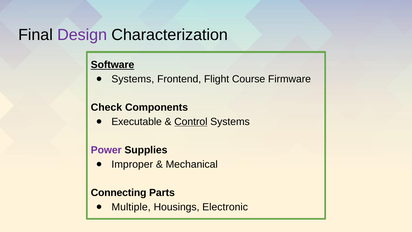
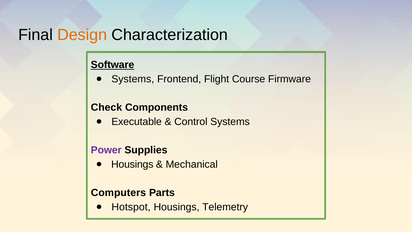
Design colour: purple -> orange (82, 35)
Control underline: present -> none (191, 122)
Improper: Improper -> Housings (132, 164)
Connecting: Connecting -> Computers (118, 193)
Multiple: Multiple -> Hotspot (131, 207)
Electronic: Electronic -> Telemetry (225, 207)
